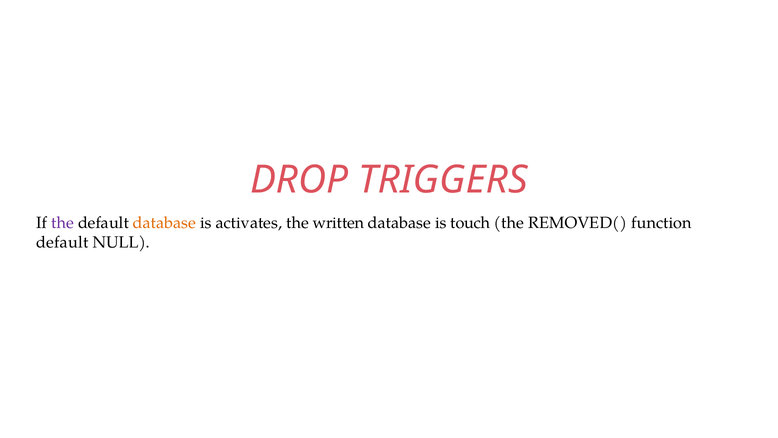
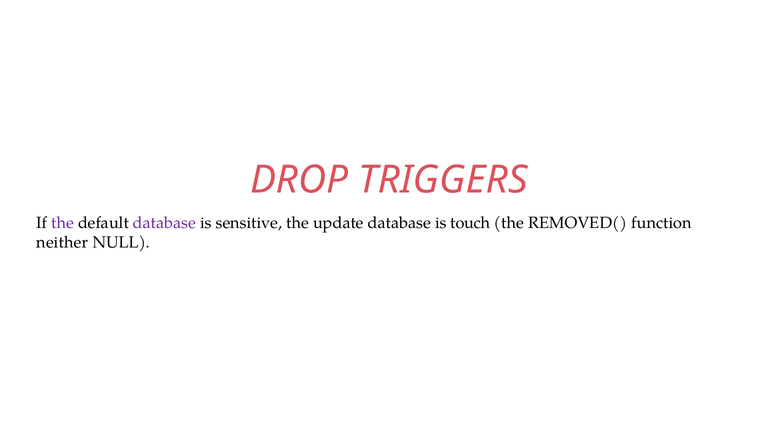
database colour: orange -> purple (164, 223)
activates: activates -> sensitive (249, 223)
written: written -> update (338, 223)
default: default -> neither (62, 242)
